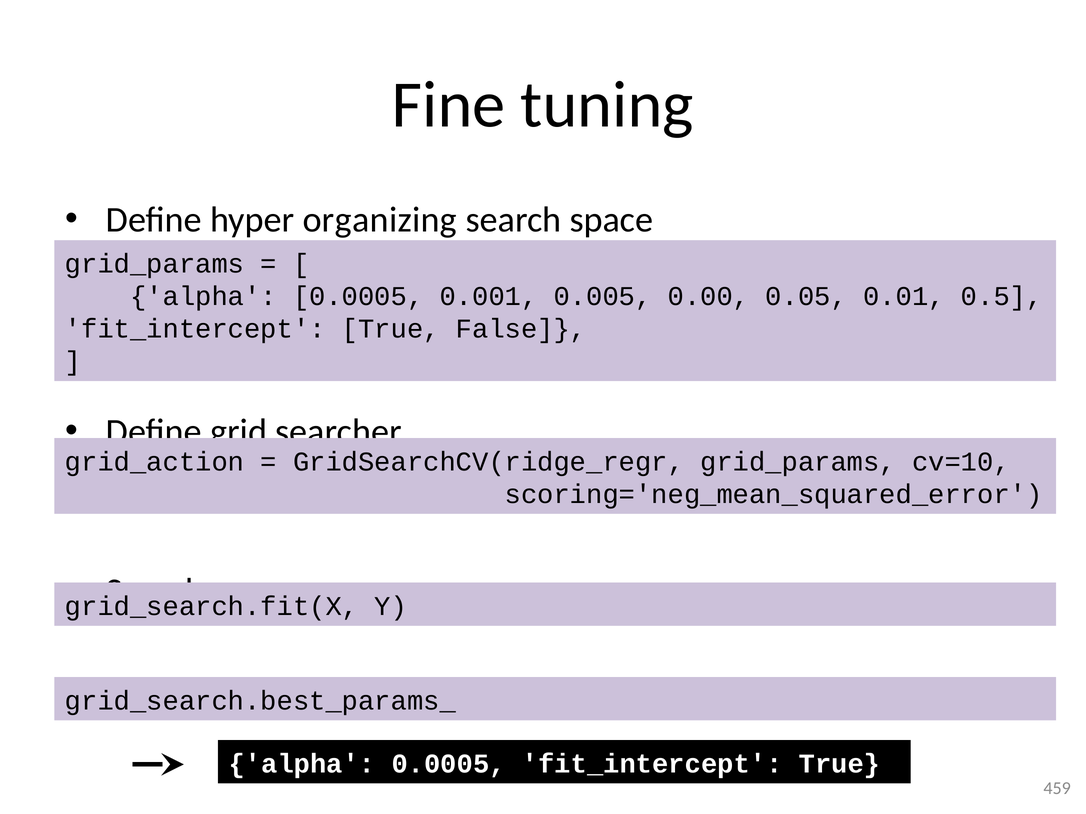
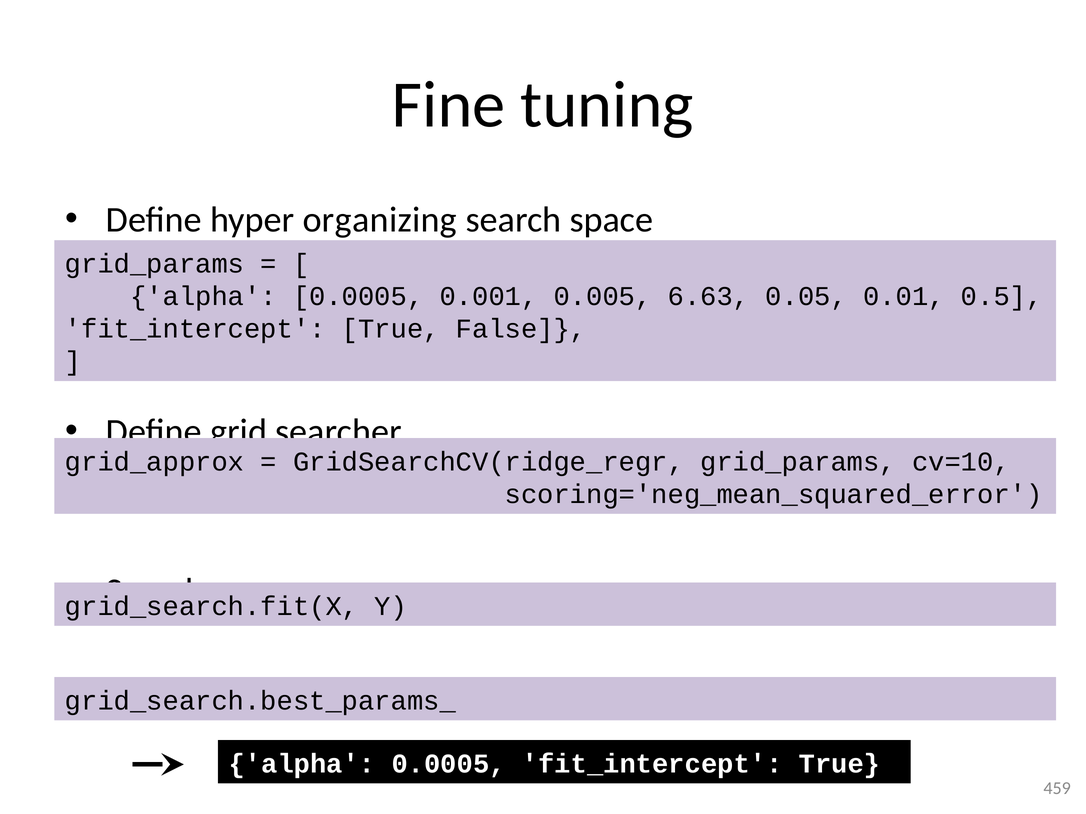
0.00: 0.00 -> 6.63 (708, 296)
grid_action: grid_action -> grid_approx (155, 462)
